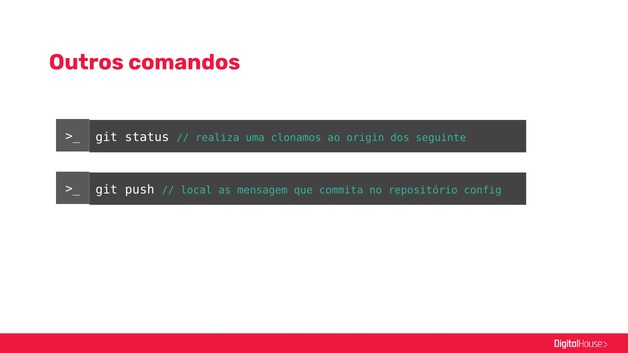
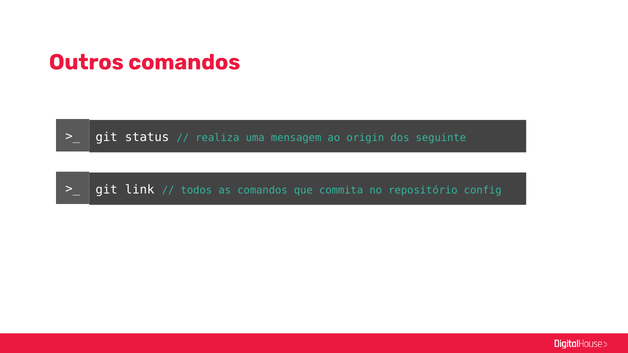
clonamos: clonamos -> mensagem (296, 138)
push: push -> link (140, 190)
local: local -> todos (196, 190)
as mensagem: mensagem -> comandos (262, 190)
